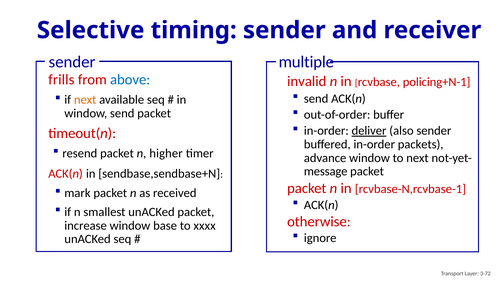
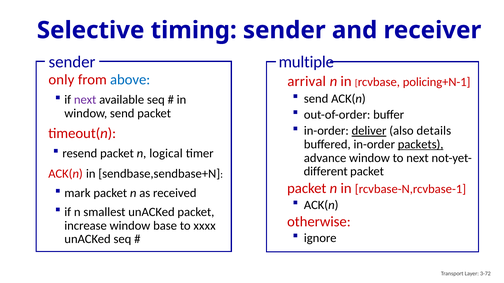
frills: frills -> only (61, 80)
invalid: invalid -> arrival (307, 82)
next colour: orange -> purple (85, 100)
also sender: sender -> details (434, 131)
packets underline: none -> present (421, 145)
higher: higher -> logical (166, 153)
message: message -> different (326, 172)
